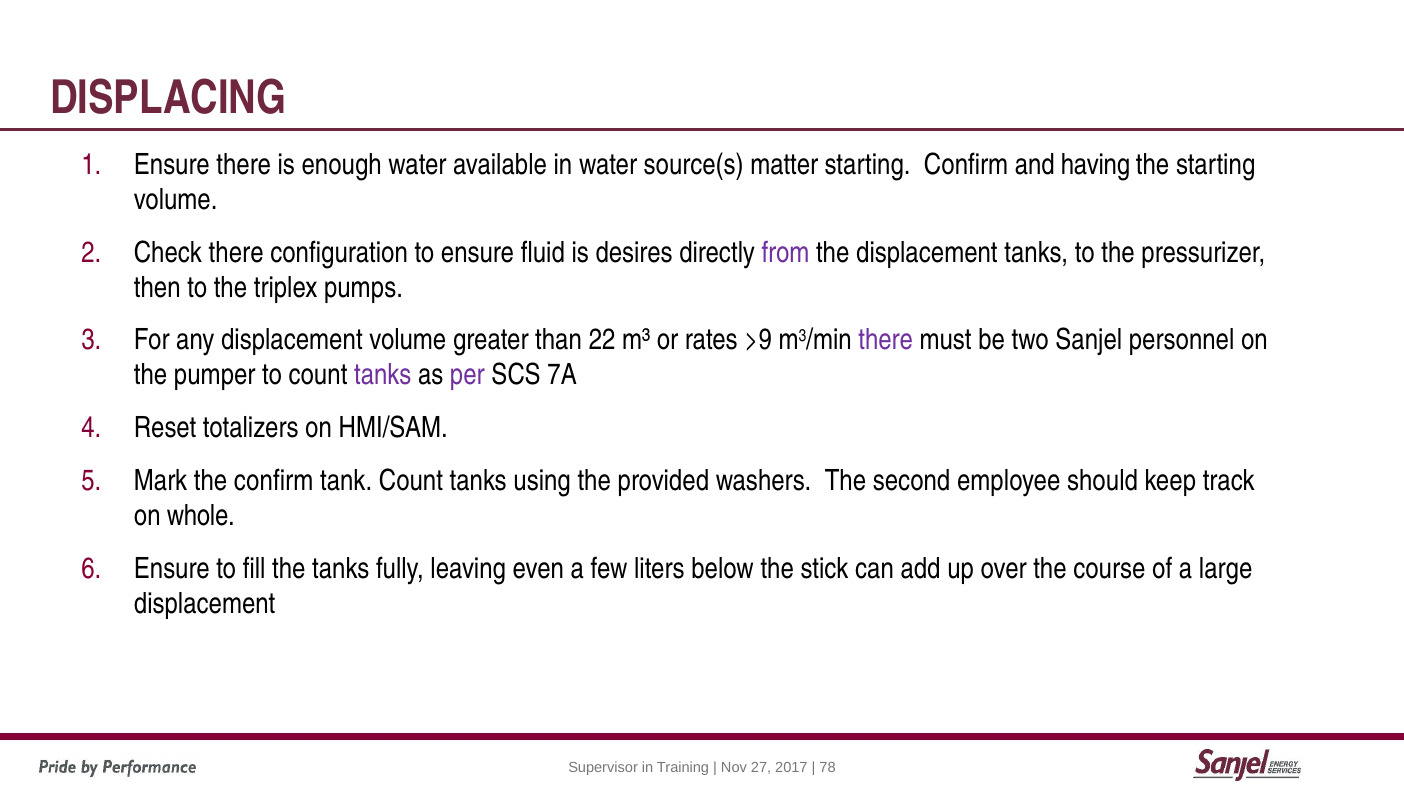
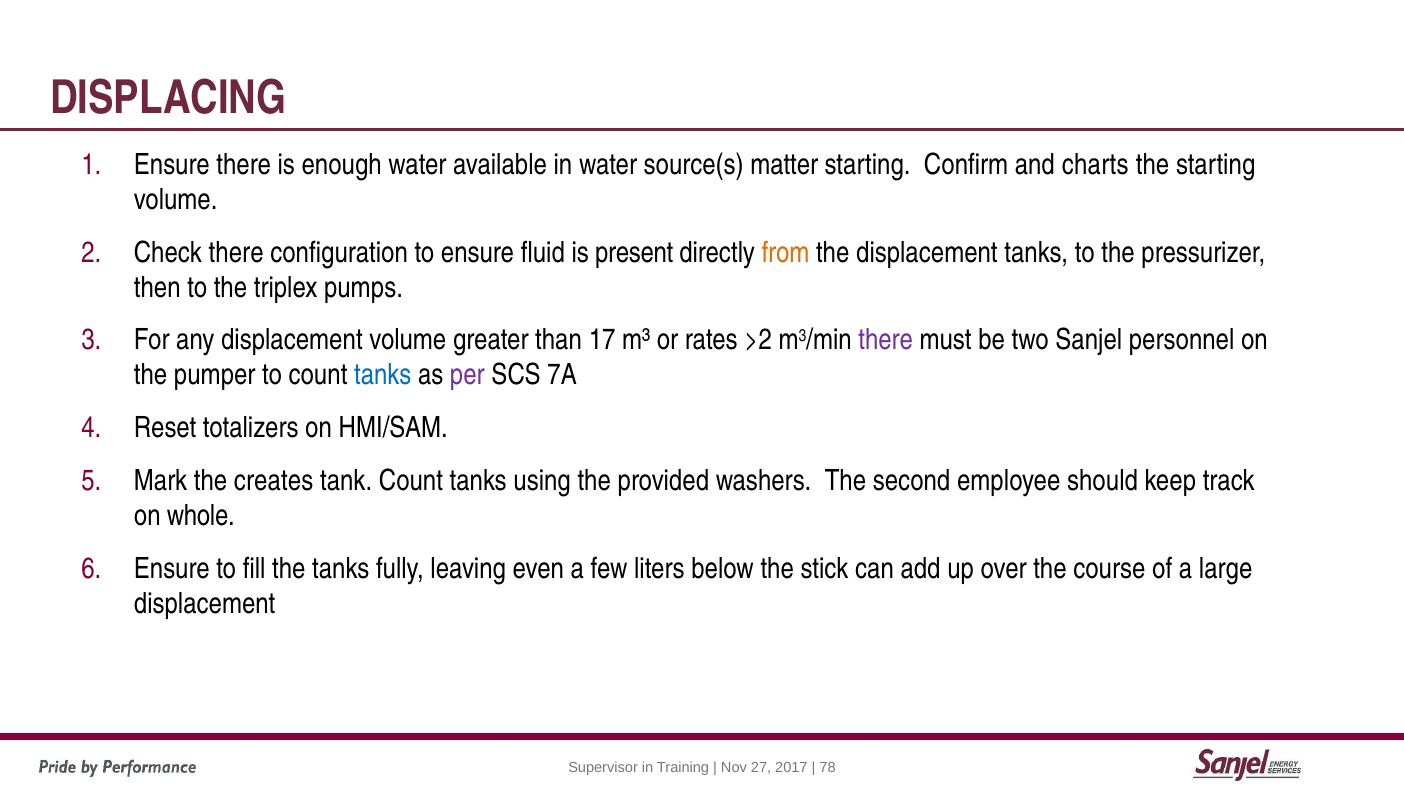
having: having -> charts (1095, 165)
desires: desires -> present (634, 252)
from colour: purple -> orange (786, 252)
22: 22 -> 17 (602, 340)
>9: >9 -> >2 (758, 340)
tanks colour: purple -> blue (383, 375)
the confirm: confirm -> creates (274, 480)
